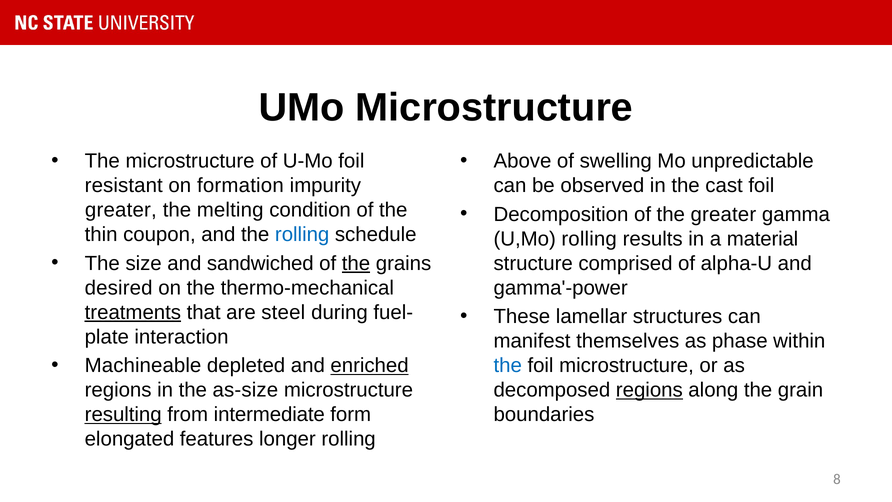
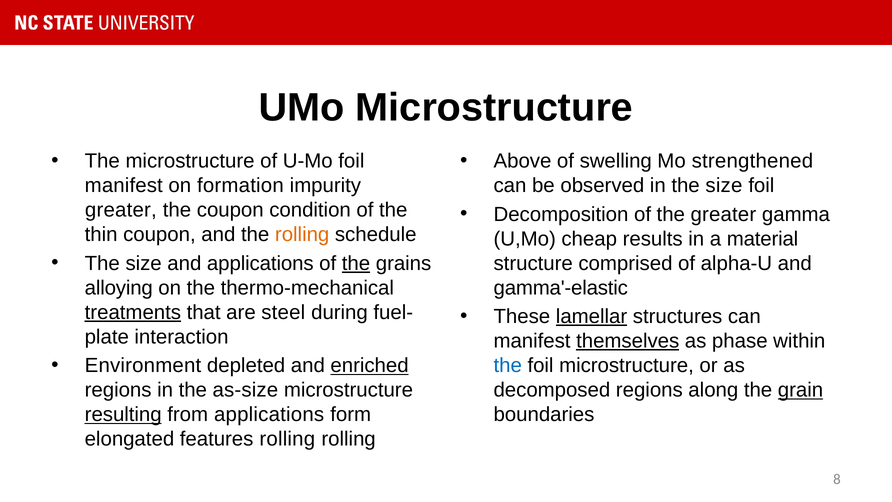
unpredictable: unpredictable -> strengthened (752, 161)
resistant: resistant -> manifest (124, 186)
in the cast: cast -> size (724, 186)
the melting: melting -> coupon (230, 210)
rolling colour: blue -> orange (302, 235)
U,Mo rolling: rolling -> cheap (589, 239)
and sandwiched: sandwiched -> applications (260, 263)
desired: desired -> alloying (119, 288)
gamma'-power: gamma'-power -> gamma'-elastic (561, 288)
lamellar underline: none -> present (592, 316)
themselves underline: none -> present (628, 341)
Machineable: Machineable -> Environment (143, 365)
regions underline: present -> none (649, 390)
grain underline: none -> present (801, 390)
from intermediate: intermediate -> applications (269, 414)
features longer: longer -> rolling (287, 439)
